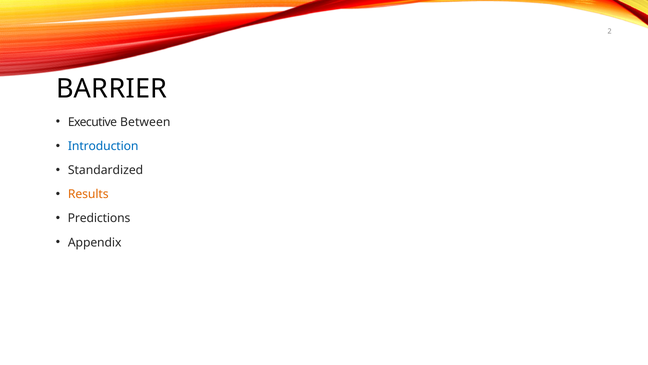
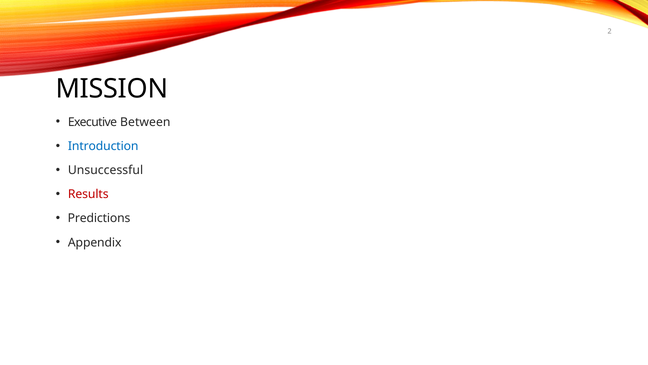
BARRIER: BARRIER -> MISSION (112, 89)
Standardized: Standardized -> Unsuccessful (106, 170)
Results colour: orange -> red (88, 194)
